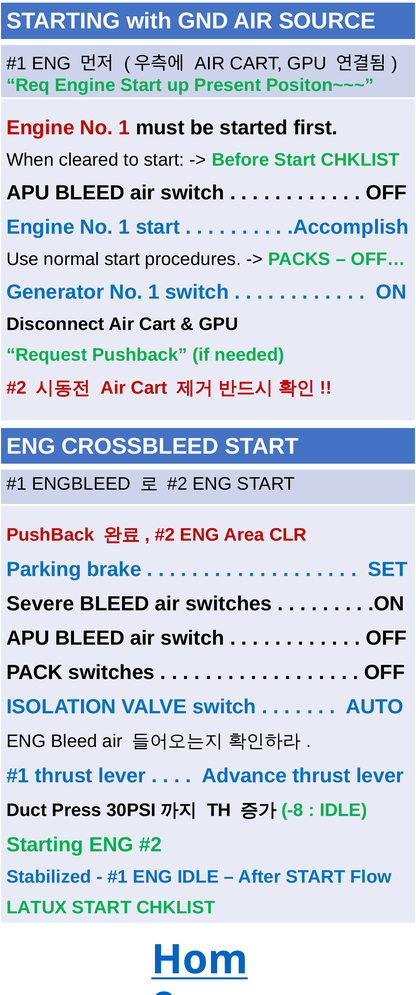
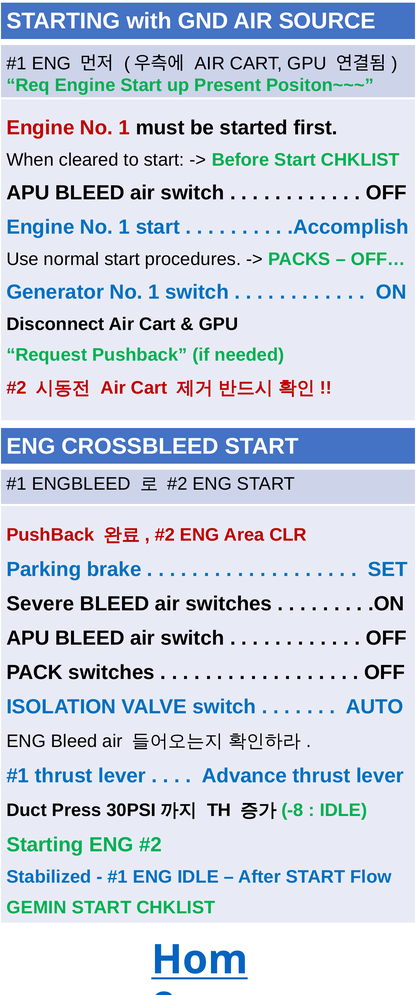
LATUX: LATUX -> GEMIN (37, 908)
